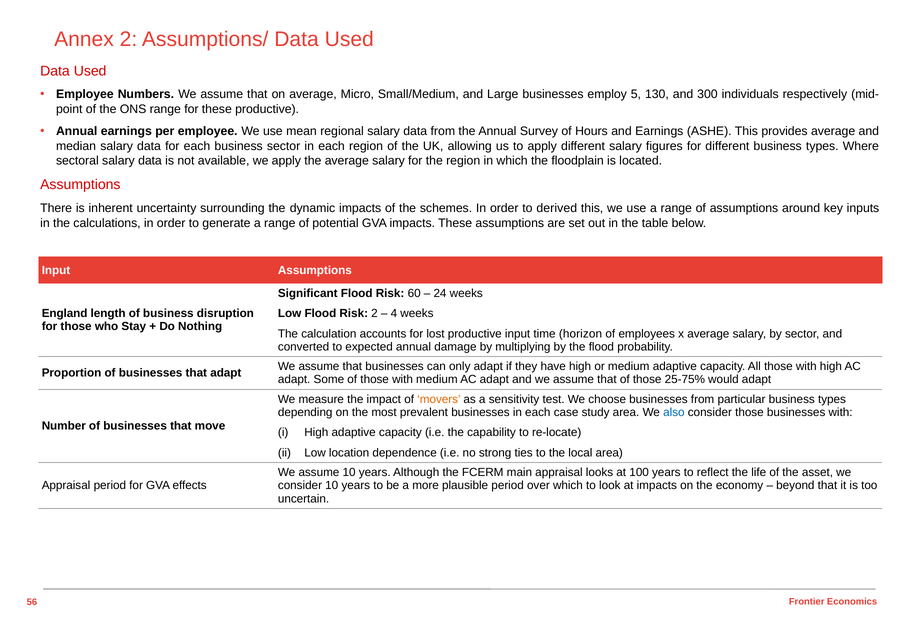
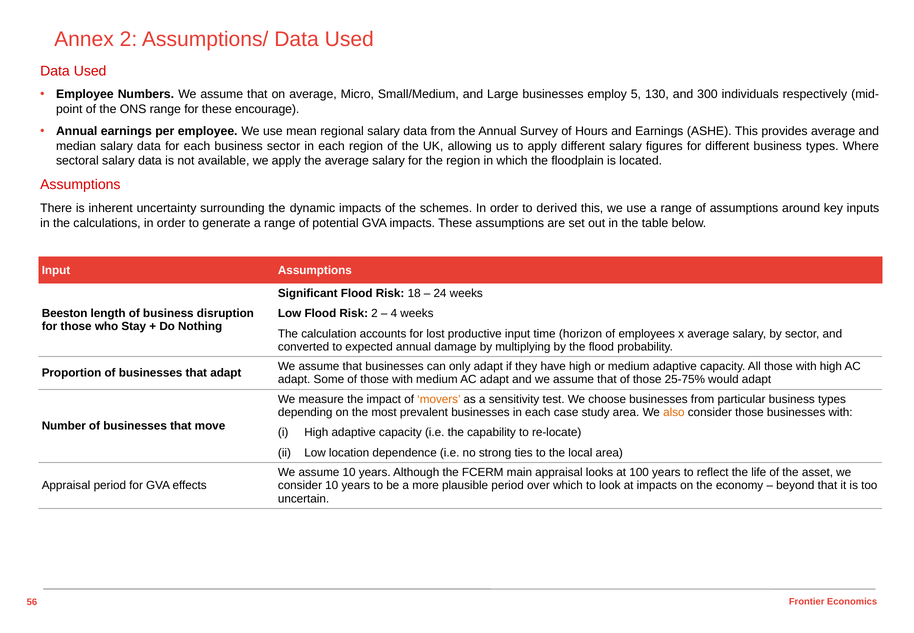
these productive: productive -> encourage (267, 109)
60: 60 -> 18 (414, 293)
England: England -> Beeston (65, 313)
also colour: blue -> orange (674, 412)
